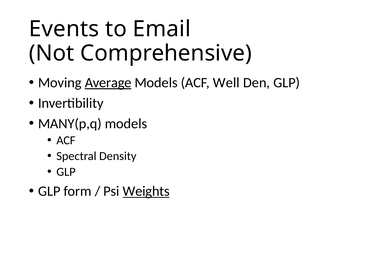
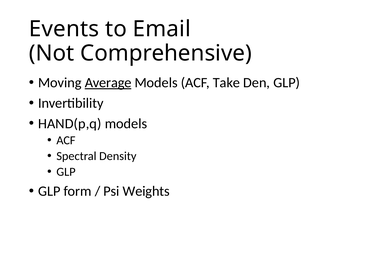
Well: Well -> Take (226, 83)
MANY(p,q: MANY(p,q -> HAND(p,q (70, 124)
Weights underline: present -> none (146, 191)
